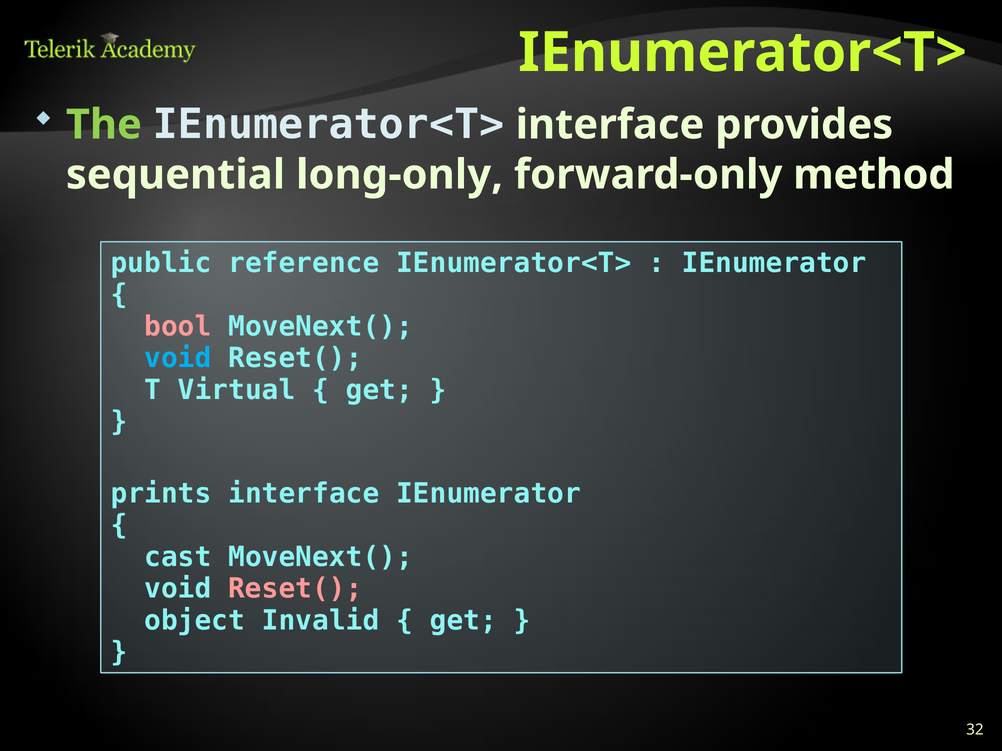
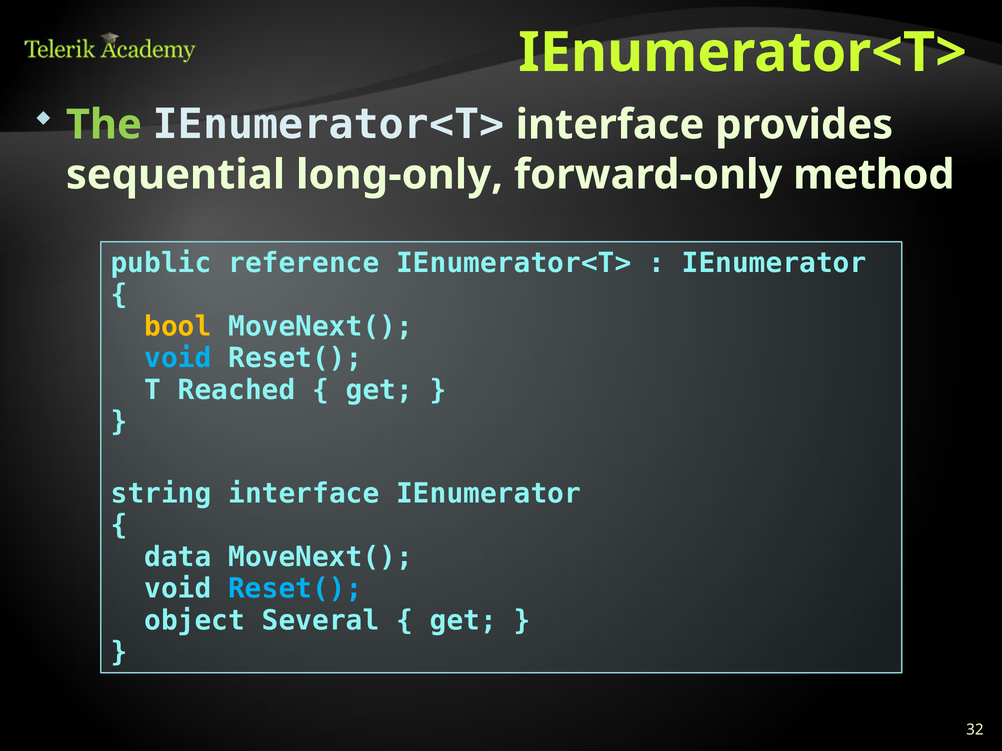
bool colour: pink -> yellow (178, 327)
Virtual: Virtual -> Reached (237, 390)
prints: prints -> string (161, 494)
cast: cast -> data (178, 557)
Reset( colour: pink -> light blue (295, 589)
Invalid: Invalid -> Several (321, 621)
